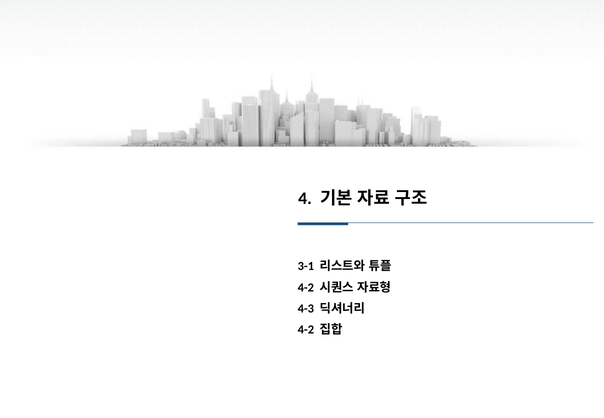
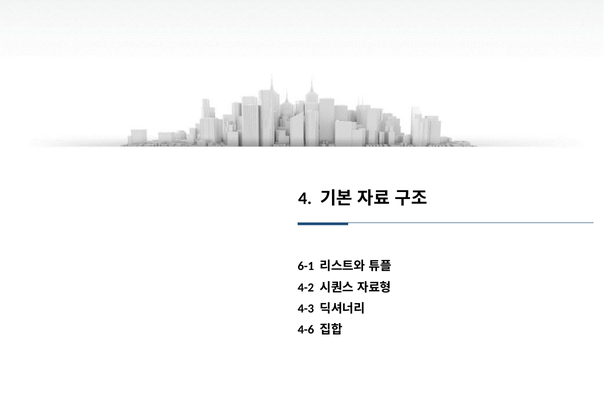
3-1: 3-1 -> 6-1 (306, 266)
4-2: 4-2 -> 4-6 (306, 330)
